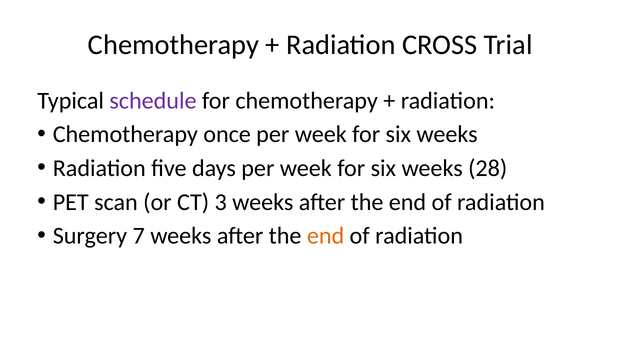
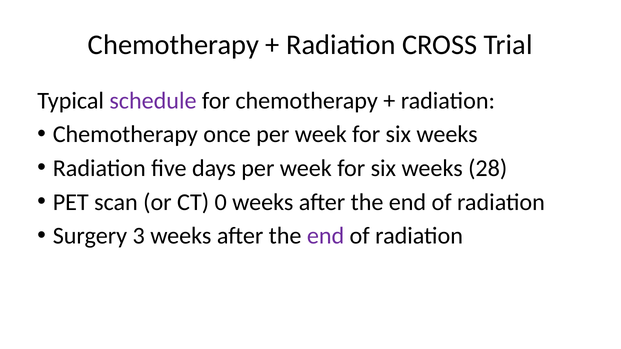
3: 3 -> 0 (221, 202)
7: 7 -> 3 (139, 236)
end colour: orange -> purple (326, 236)
